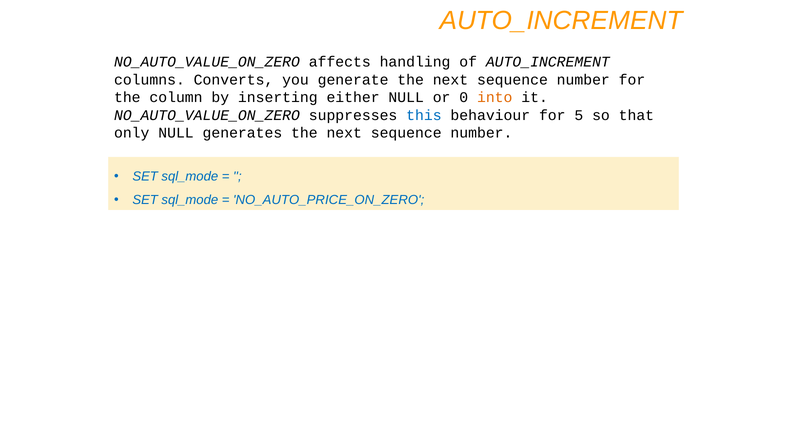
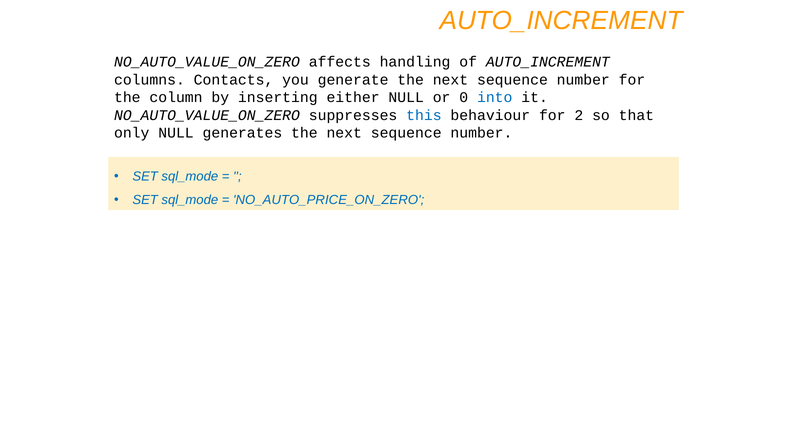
Converts: Converts -> Contacts (234, 80)
into colour: orange -> blue (495, 97)
5: 5 -> 2 (579, 115)
